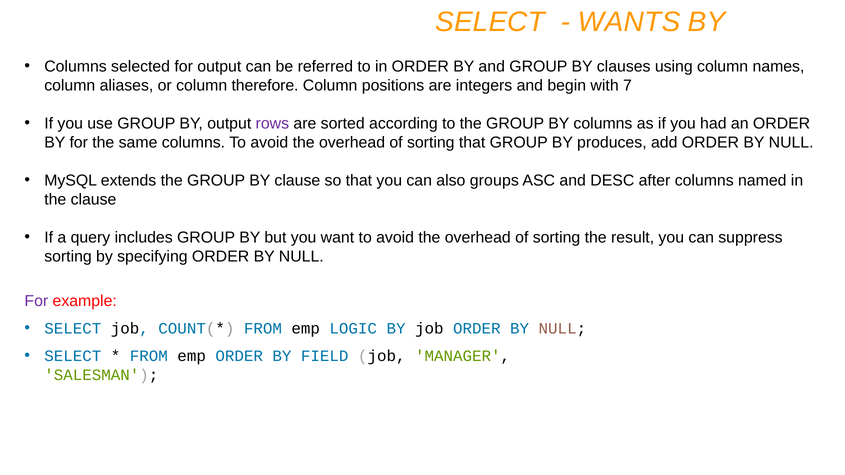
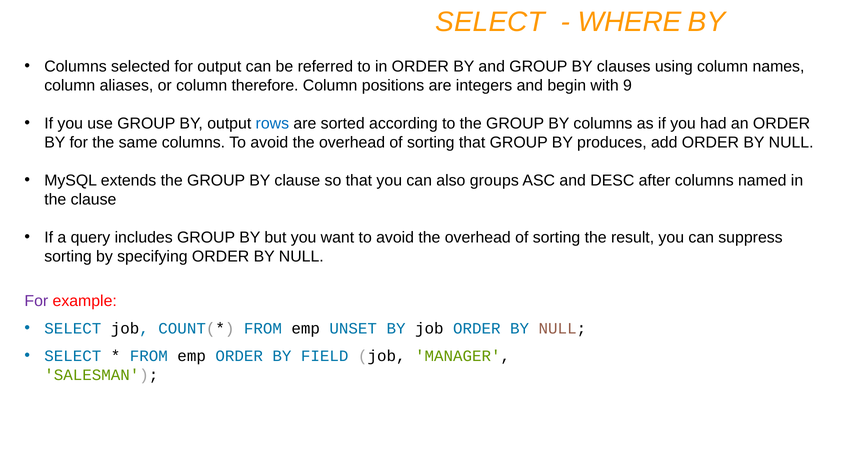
WANTS: WANTS -> WHERE (630, 22)
7: 7 -> 9 (627, 86)
rows colour: purple -> blue (272, 124)
LOGIC: LOGIC -> UNSET (353, 329)
